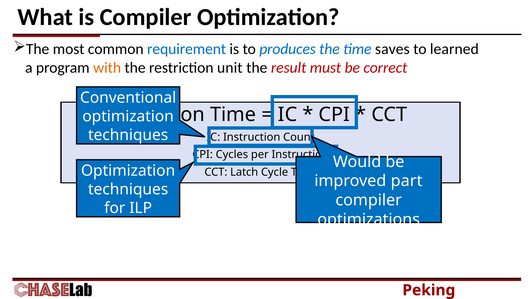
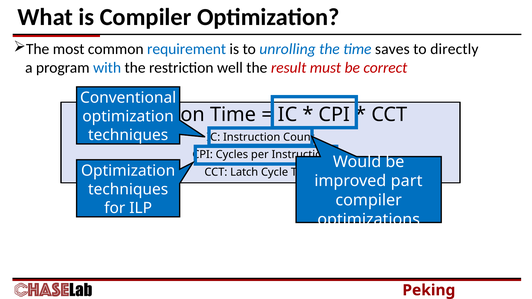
produces: produces -> unrolling (288, 49)
learned: learned -> directly (454, 49)
with colour: orange -> blue (107, 68)
unit: unit -> well (230, 68)
